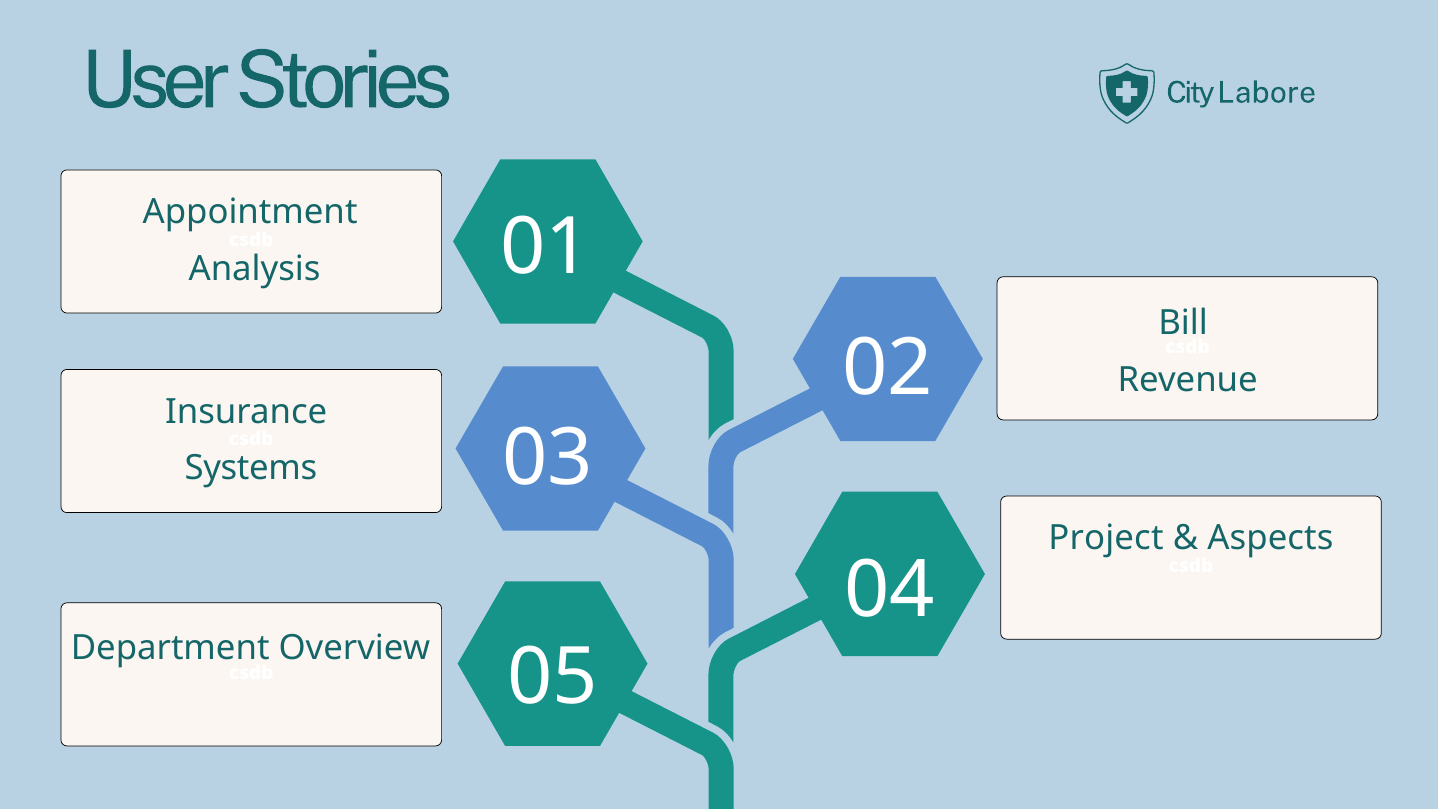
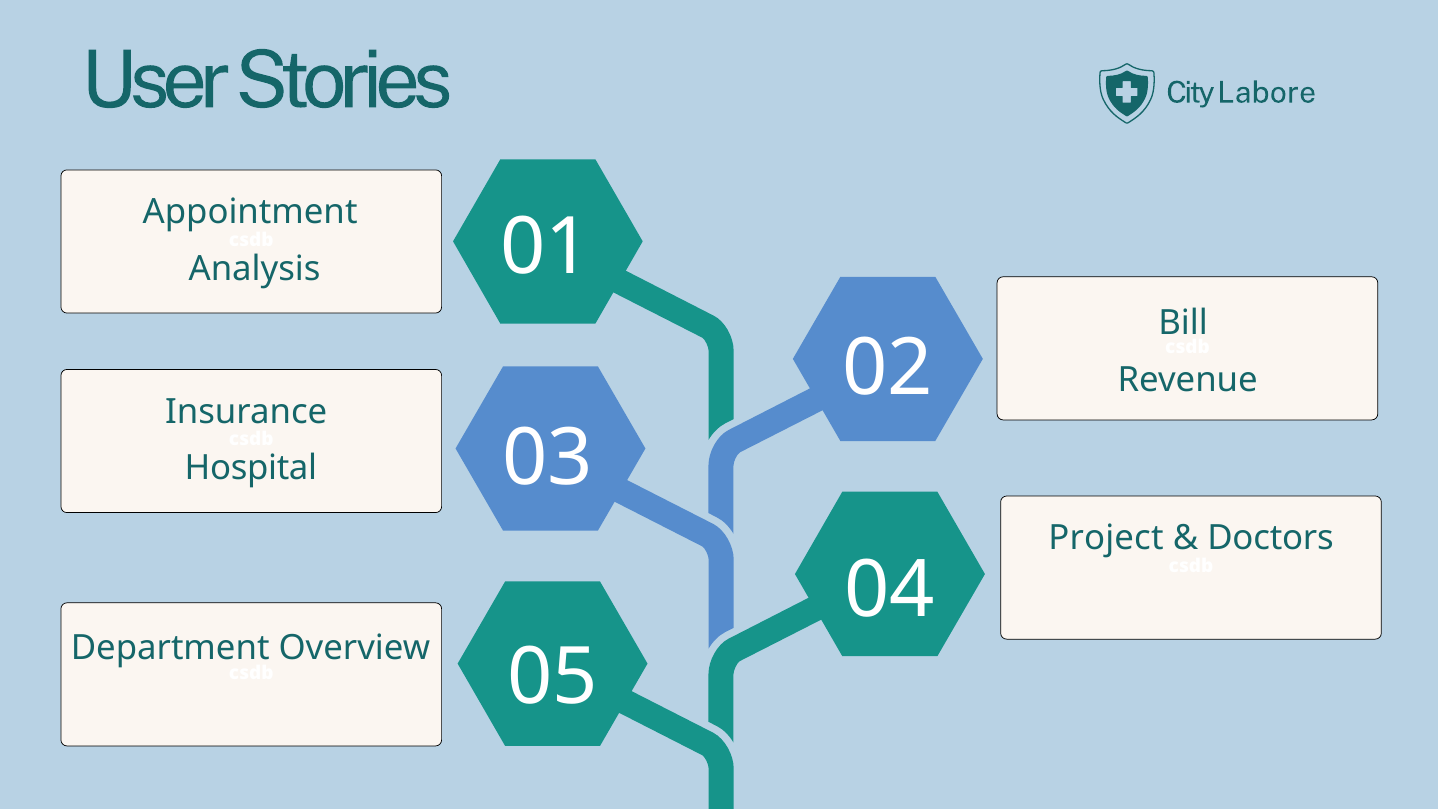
Systems: Systems -> Hospital (251, 468)
Aspects: Aspects -> Doctors (1271, 538)
